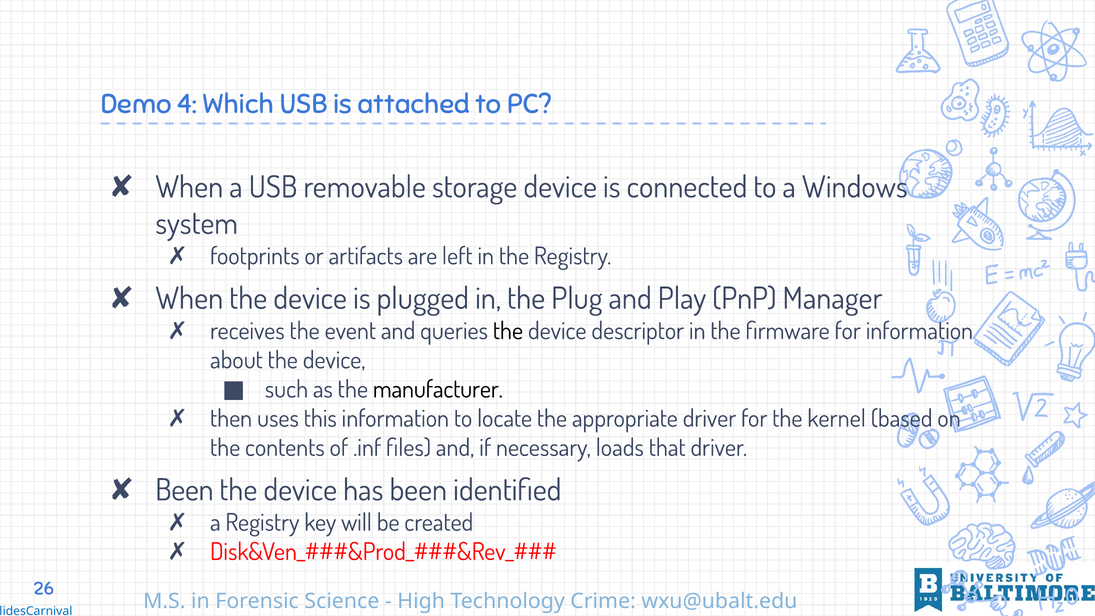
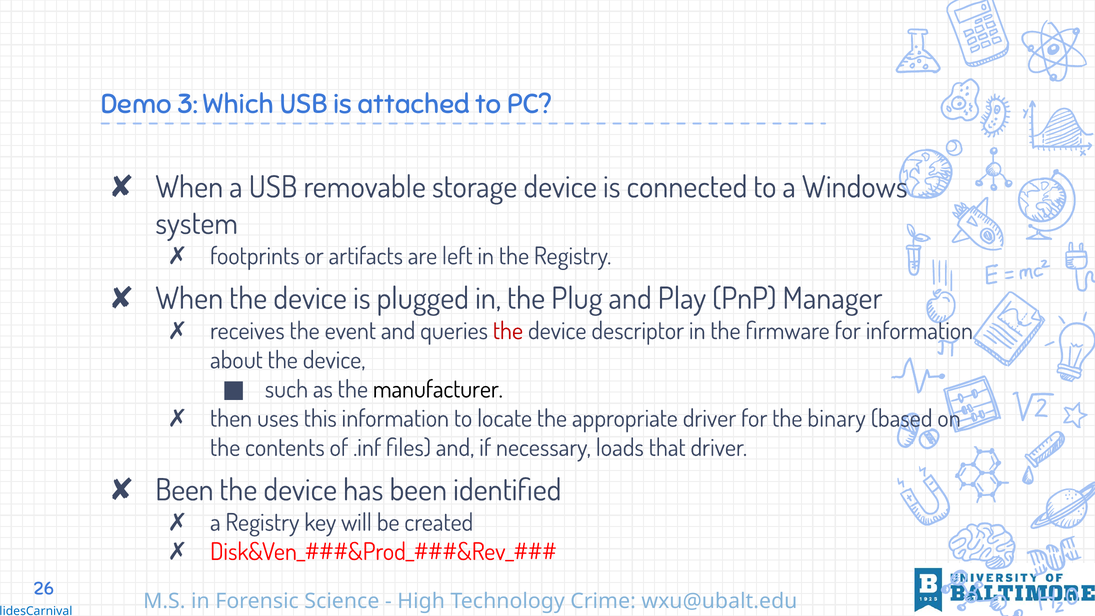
4: 4 -> 3 (187, 104)
the colour: black -> red (508, 331)
kernel: kernel -> binary (836, 419)
